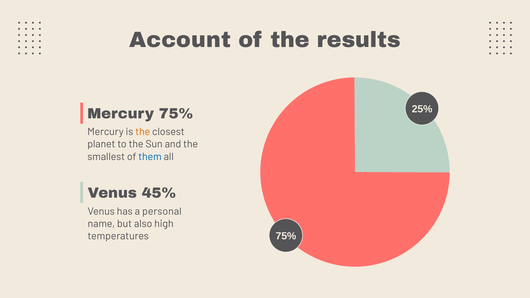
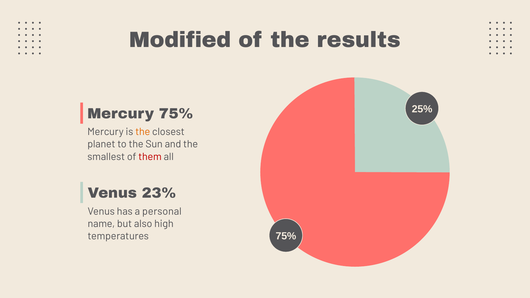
Account: Account -> Modified (180, 40)
them colour: blue -> red (150, 157)
45%: 45% -> 23% (159, 193)
